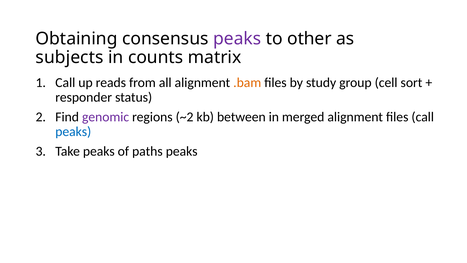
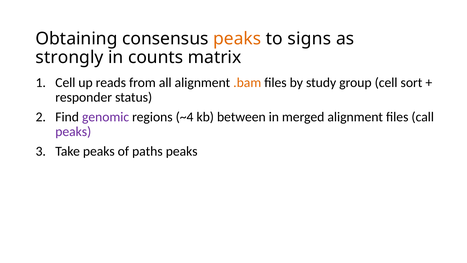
peaks colour: purple -> orange (237, 39)
other: other -> signs (309, 39)
subjects: subjects -> strongly (70, 57)
Call: Call -> Cell (65, 83)
~2: ~2 -> ~4 (185, 117)
peaks colour: blue -> purple (73, 131)
